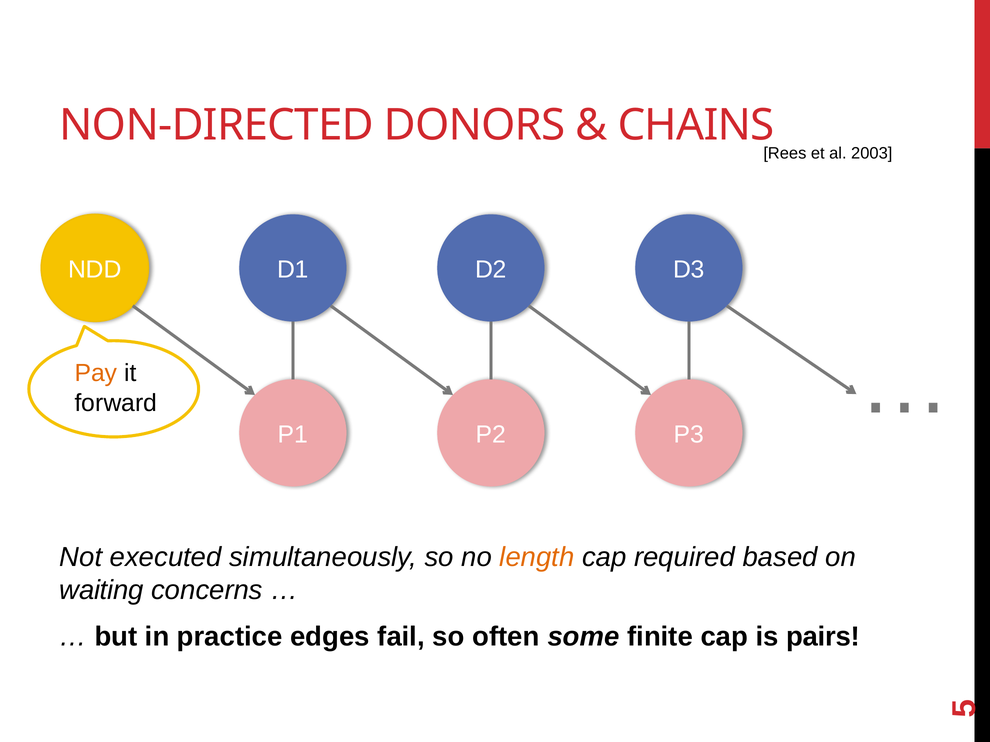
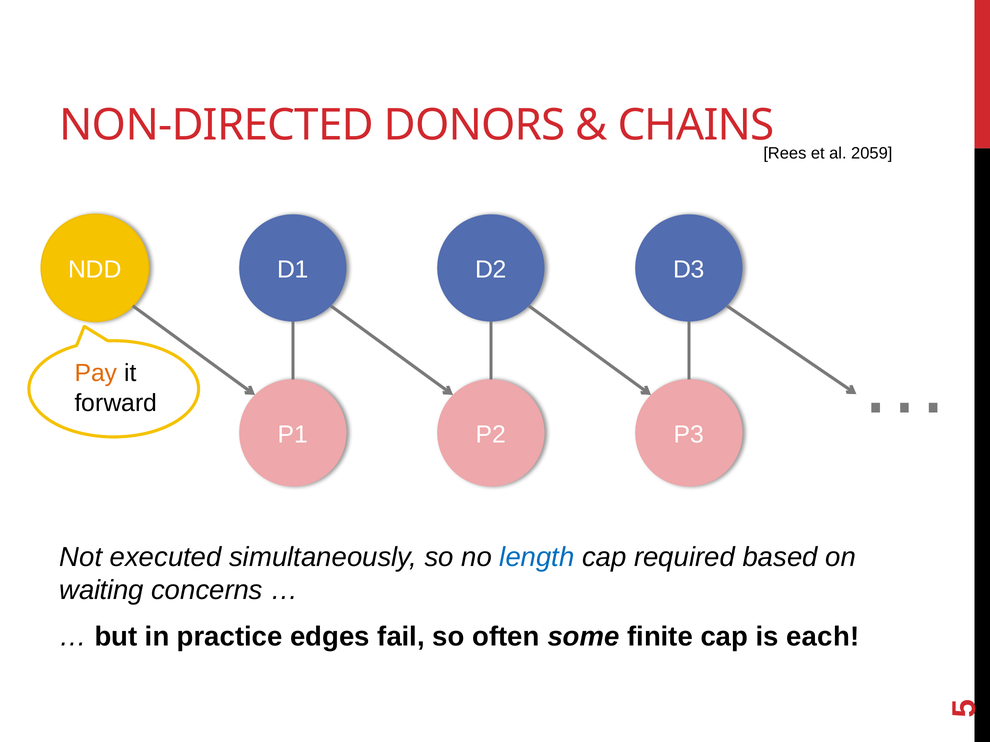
2003: 2003 -> 2059 (872, 153)
length colour: orange -> blue (537, 557)
pairs: pairs -> each (823, 637)
